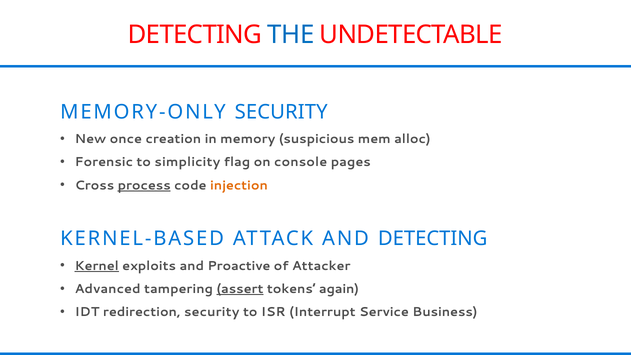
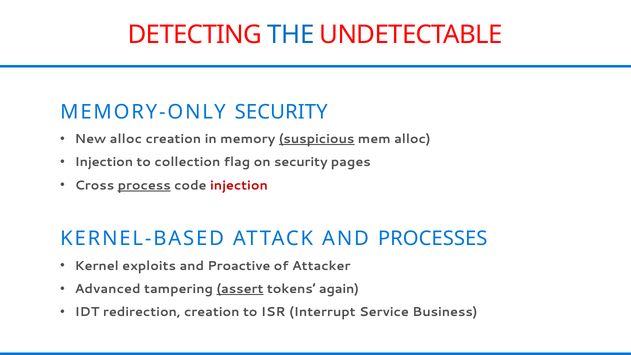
New once: once -> alloc (126, 139)
suspicious underline: none -> present (317, 139)
Forensic: Forensic -> Injection (104, 162)
simplicity: simplicity -> collection (187, 162)
on console: console -> security (301, 162)
injection colour: orange -> red (239, 185)
AND DETECTING: DETECTING -> PROCESSES (433, 239)
Kernel underline: present -> none (97, 266)
redirection security: security -> creation (212, 312)
